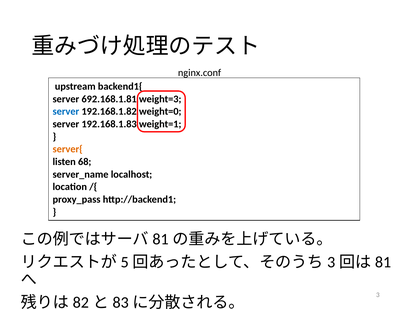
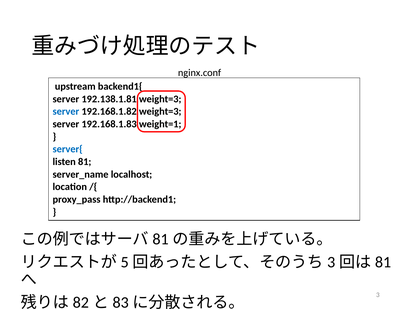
692.168.1.81: 692.168.1.81 -> 192.138.1.81 (109, 99)
192.168.1.82 weight=0: weight=0 -> weight=3 (160, 112)
server{ colour: orange -> blue (68, 149)
68: 68 -> 81 (85, 162)
